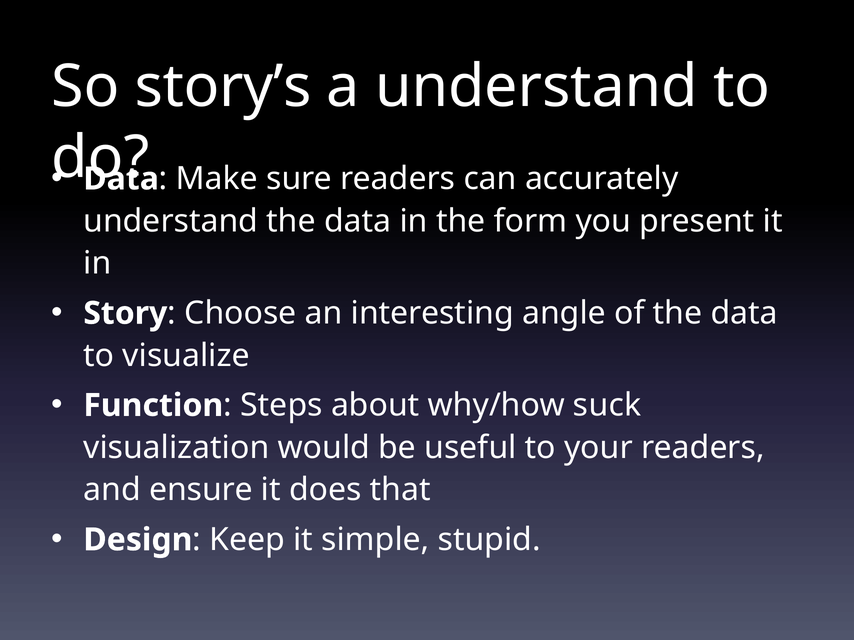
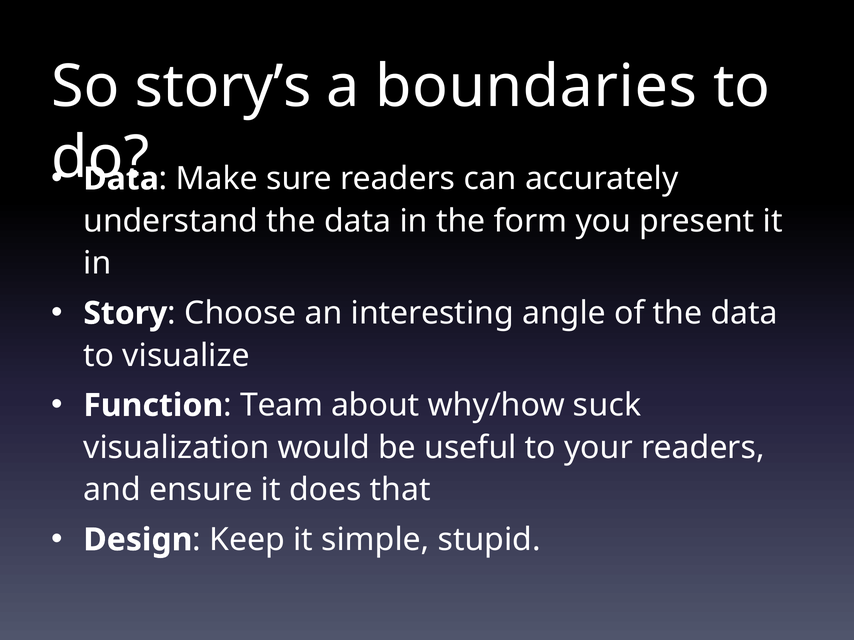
a understand: understand -> boundaries (536, 87)
Steps: Steps -> Team (282, 406)
